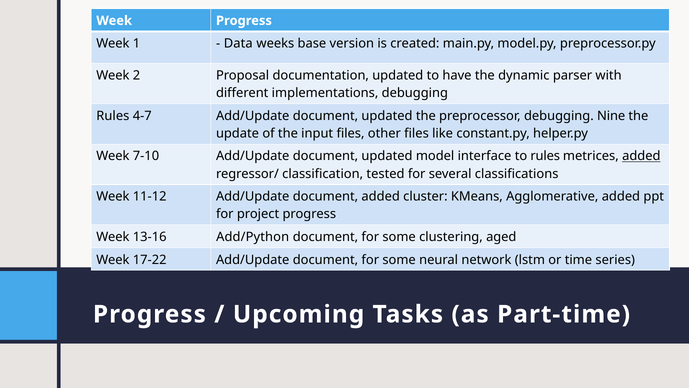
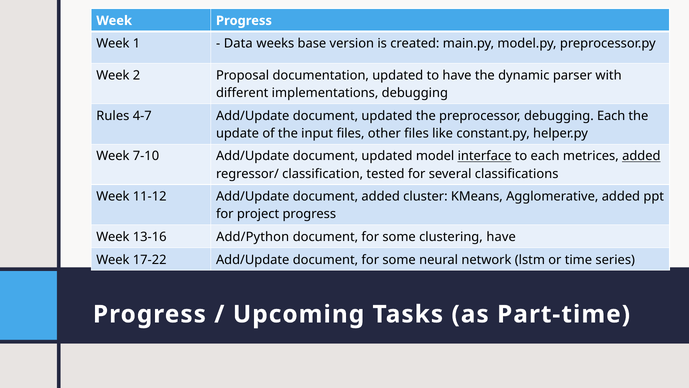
debugging Nine: Nine -> Each (611, 116)
interface underline: none -> present (485, 156)
to rules: rules -> each (545, 156)
clustering aged: aged -> have (501, 237)
